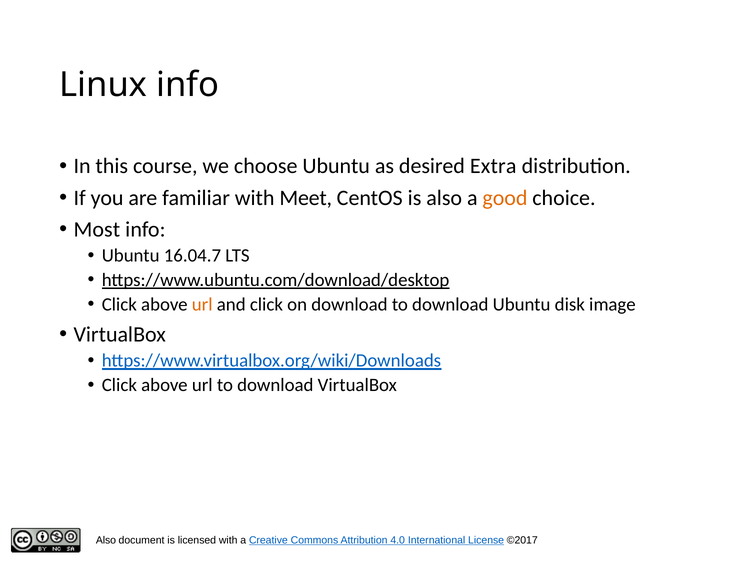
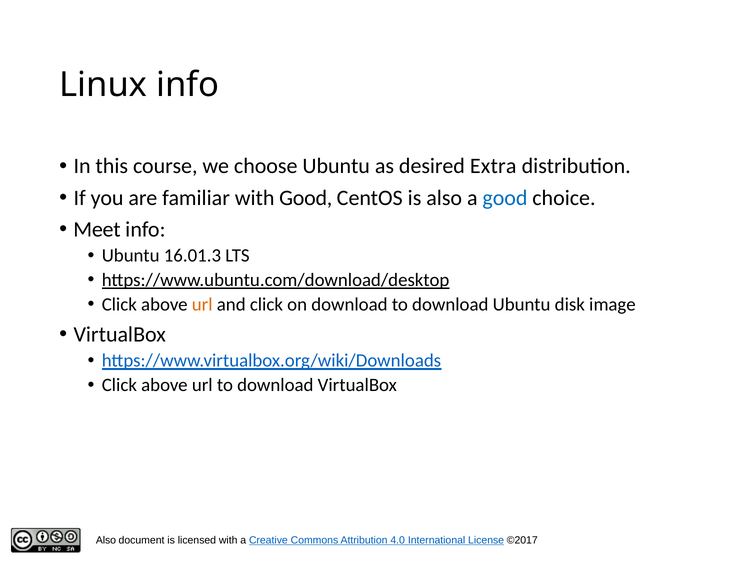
with Meet: Meet -> Good (306, 198)
good colour: orange -> blue (505, 198)
Most: Most -> Meet (97, 229)
16.04.7: 16.04.7 -> 16.01.3 (192, 255)
